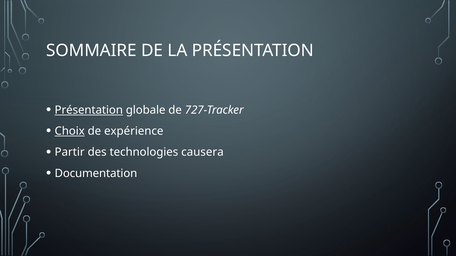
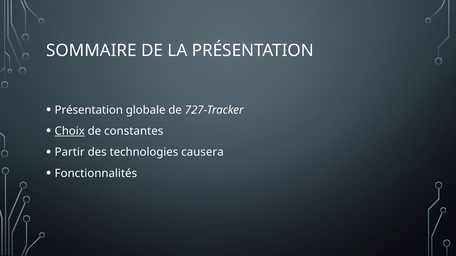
Présentation underline: present -> none (89, 110)
expérience: expérience -> constantes (134, 131)
Documentation: Documentation -> Fonctionnalités (96, 174)
